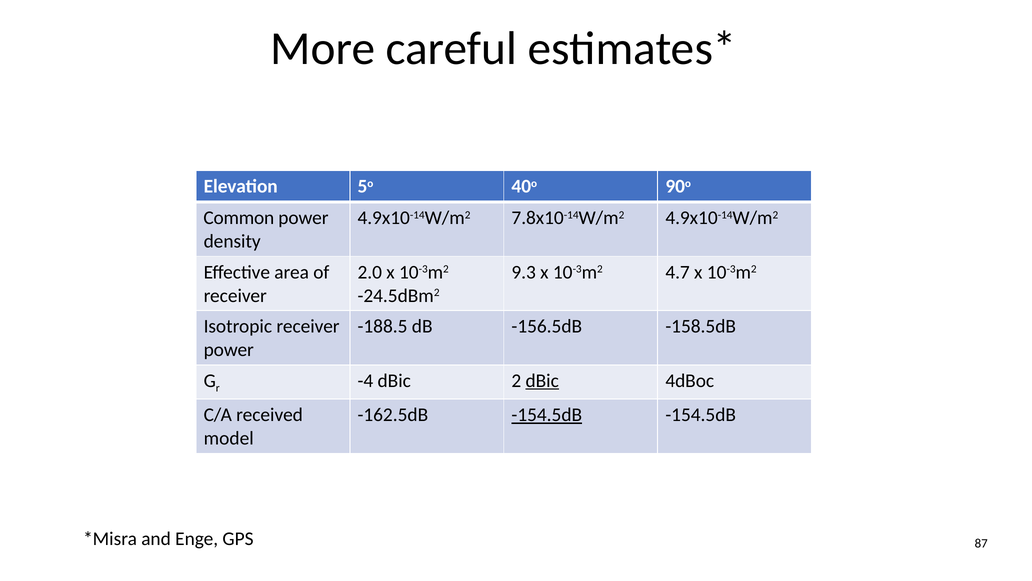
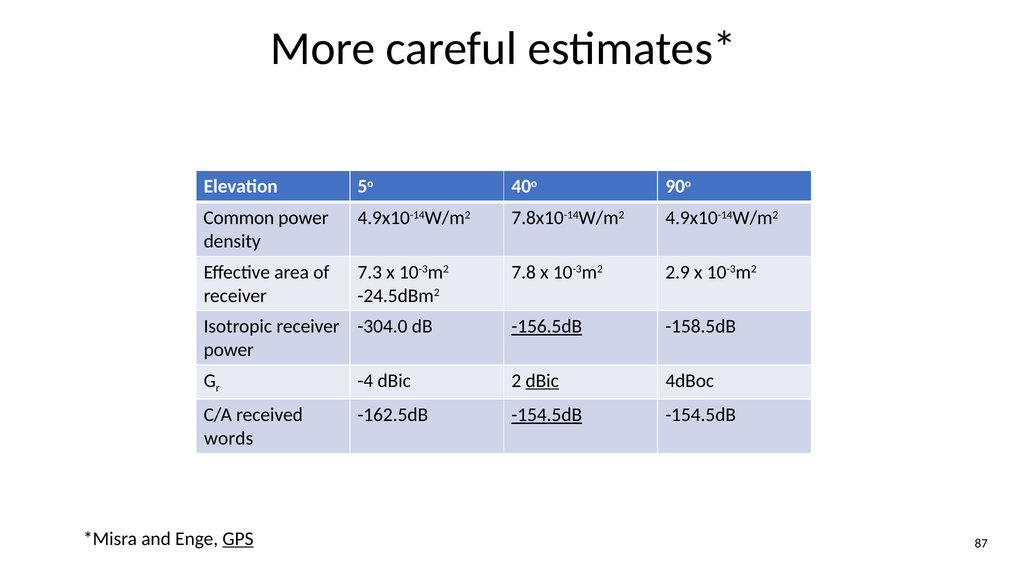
2.0: 2.0 -> 7.3 (370, 272)
9.3: 9.3 -> 7.8 (524, 272)
4.7: 4.7 -> 2.9 (678, 272)
-188.5: -188.5 -> -304.0 (383, 326)
-156.5dB underline: none -> present (547, 326)
model: model -> words (229, 438)
GPS underline: none -> present (238, 538)
